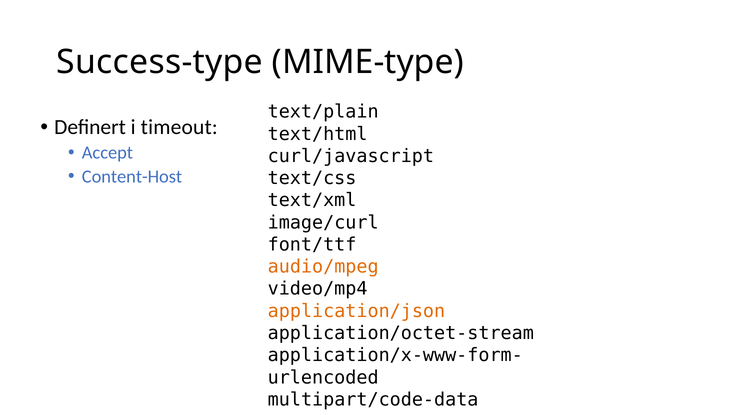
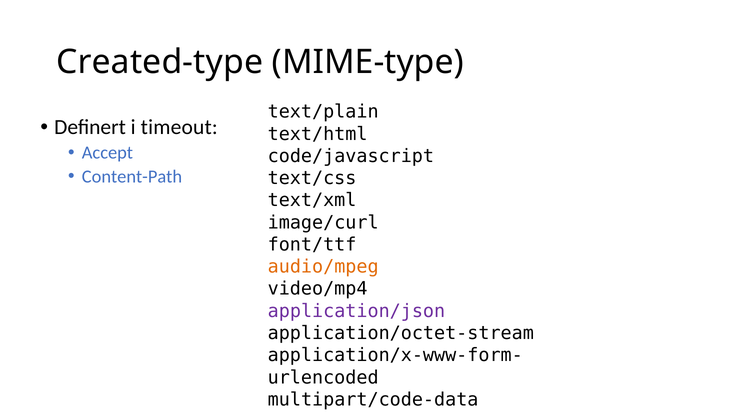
Success-type: Success-type -> Created-type (160, 62)
curl/javascript: curl/javascript -> code/javascript (351, 156)
Content-Host: Content-Host -> Content-Path (132, 176)
application/json colour: orange -> purple (356, 311)
